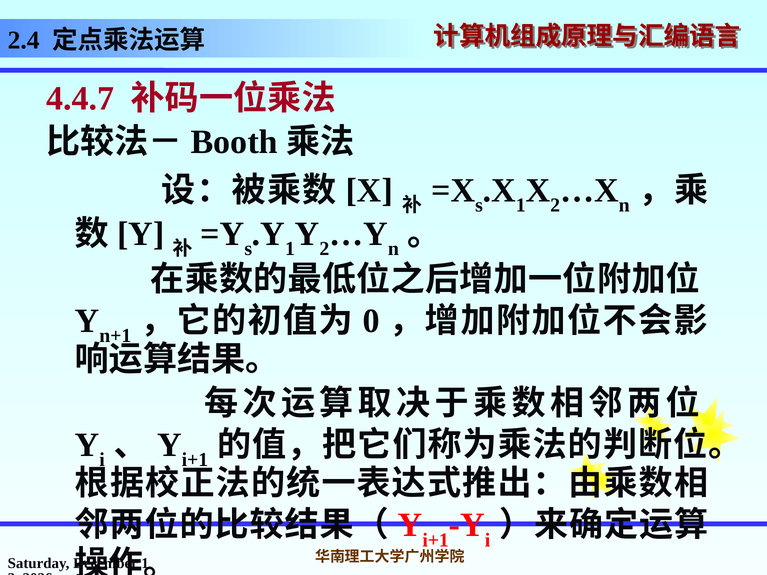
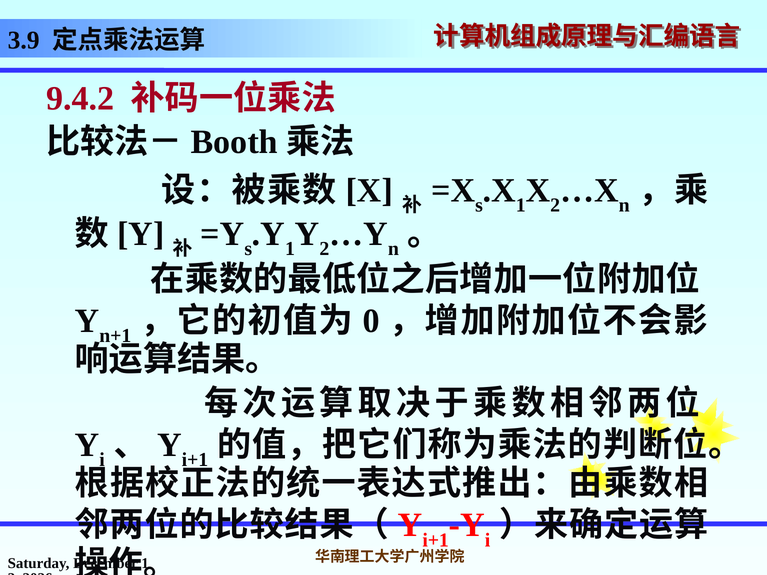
2.4: 2.4 -> 3.9 (24, 40)
4.4.7: 4.4.7 -> 9.4.2 (80, 99)
